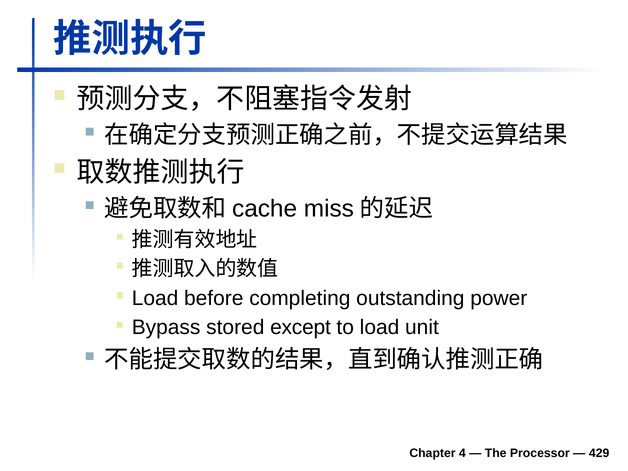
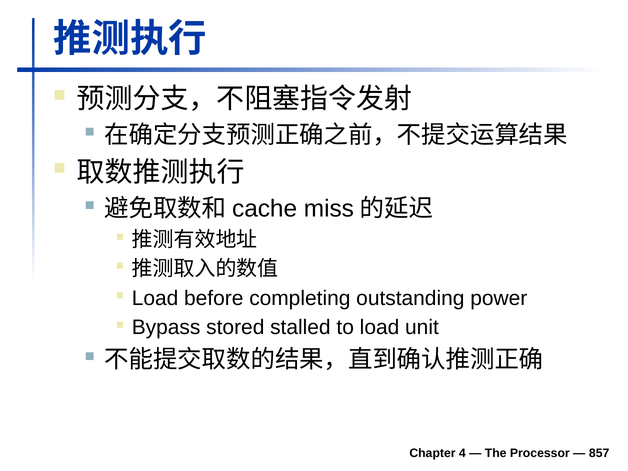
except: except -> stalled (300, 328)
429: 429 -> 857 (599, 453)
